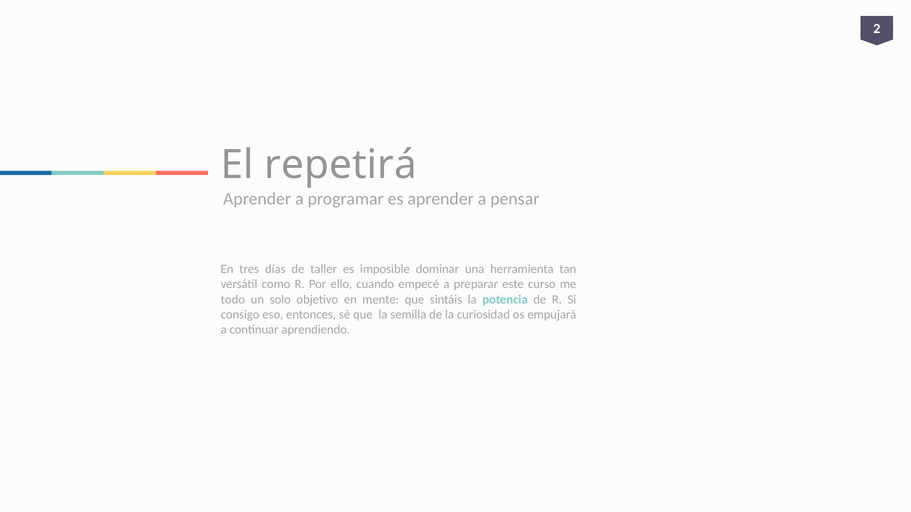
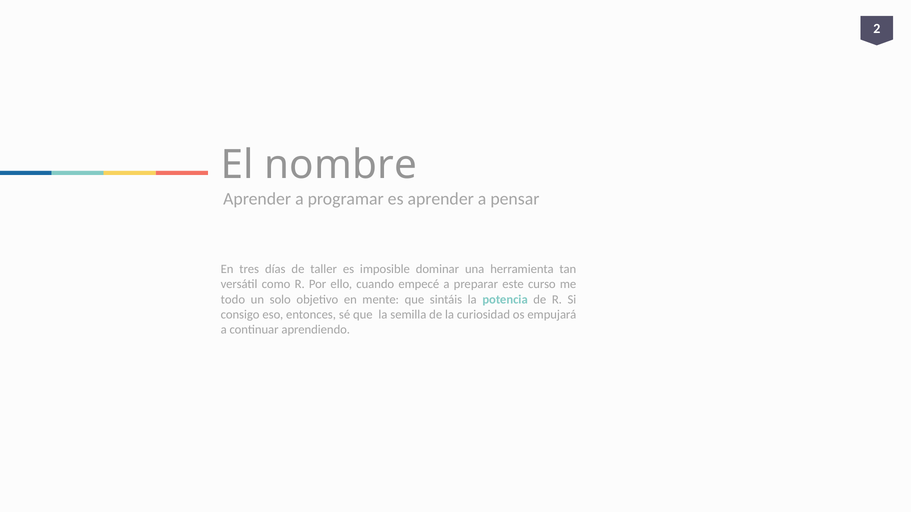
repetirá: repetirá -> nombre (341, 165)
